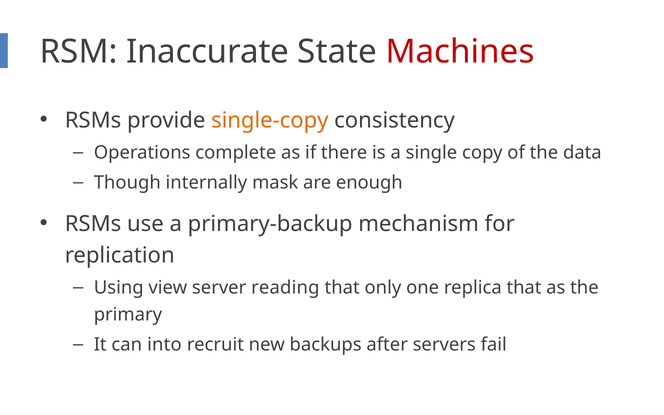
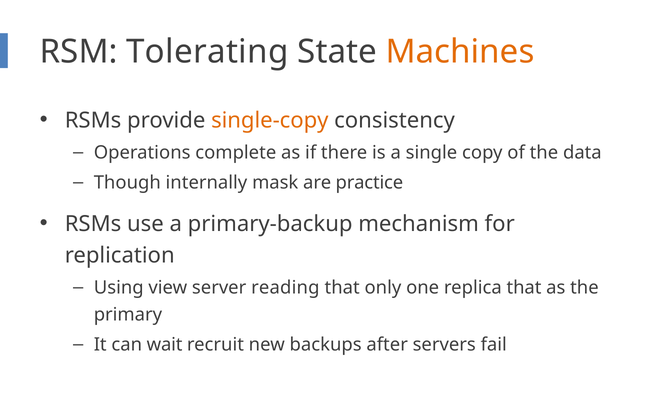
Inaccurate: Inaccurate -> Tolerating (207, 52)
Machines colour: red -> orange (460, 52)
enough: enough -> practice (369, 183)
into: into -> wait (165, 345)
